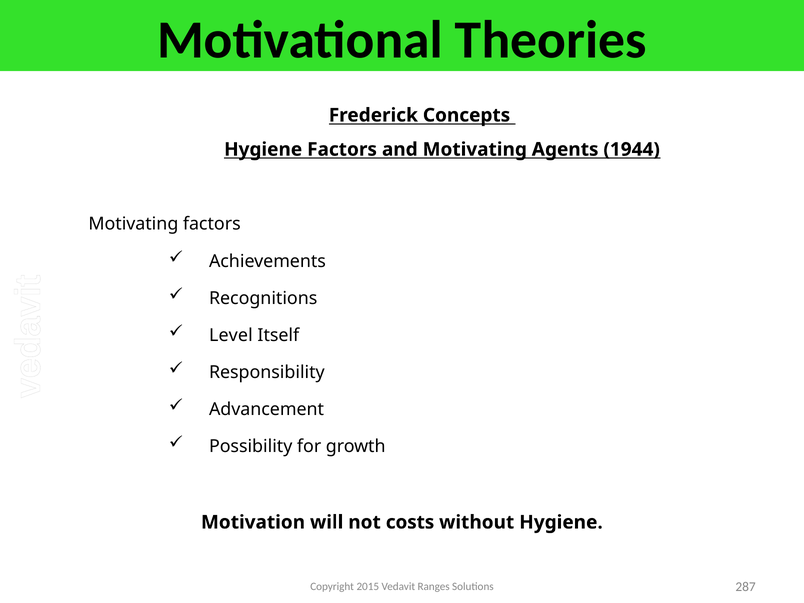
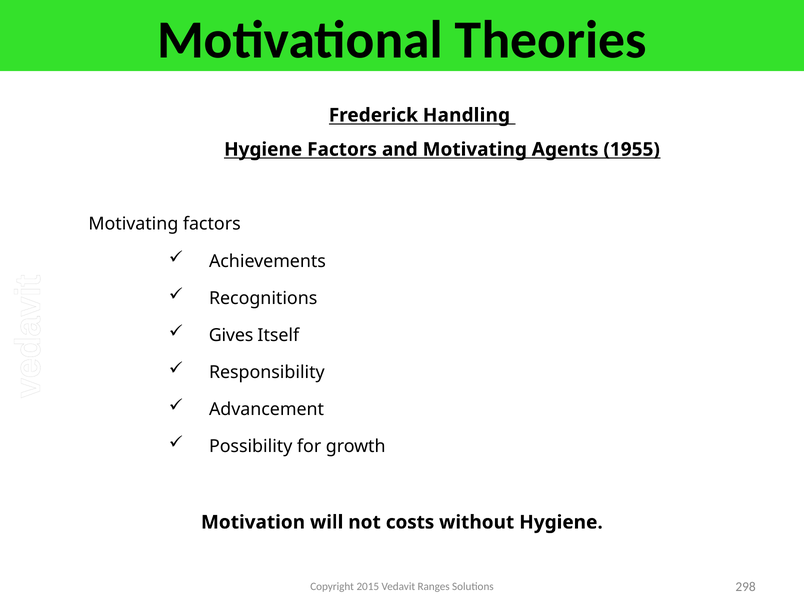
Concepts: Concepts -> Handling (466, 115)
1944: 1944 -> 1955 (632, 149)
Level: Level -> Gives (231, 335)
287: 287 -> 298 (746, 587)
